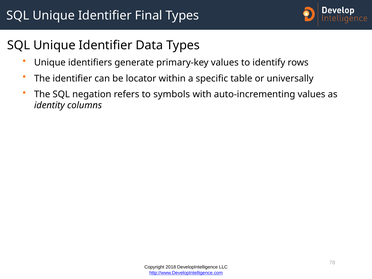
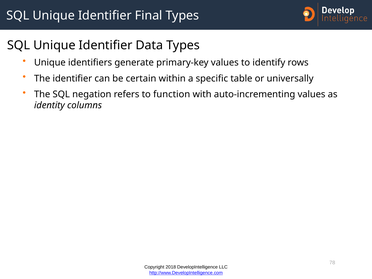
locator: locator -> certain (141, 78)
symbols: symbols -> function (172, 94)
